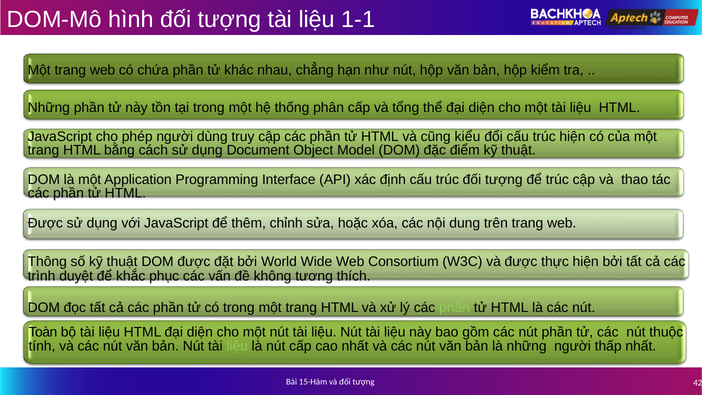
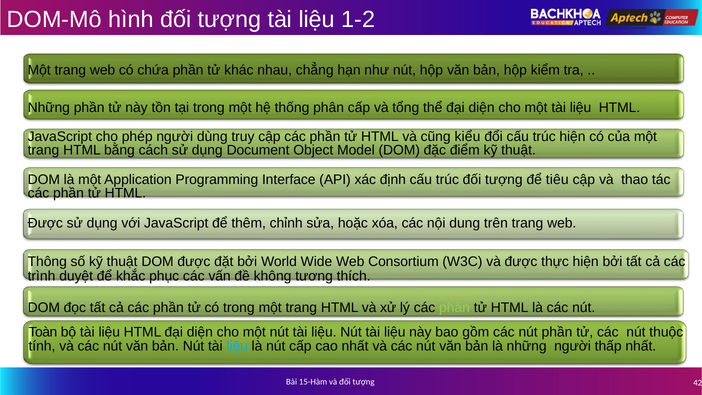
1-1: 1-1 -> 1-2 (358, 20)
để trúc: trúc -> tiêu (557, 180)
liệu colour: light green -> light blue (237, 346)
